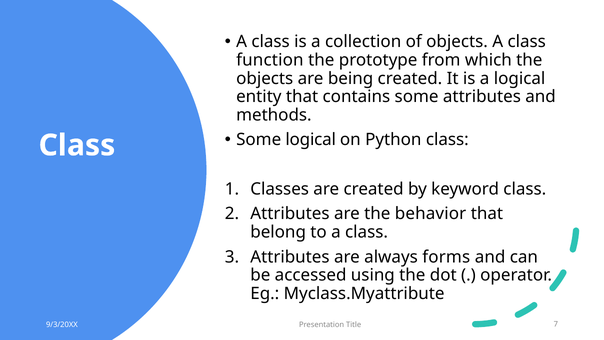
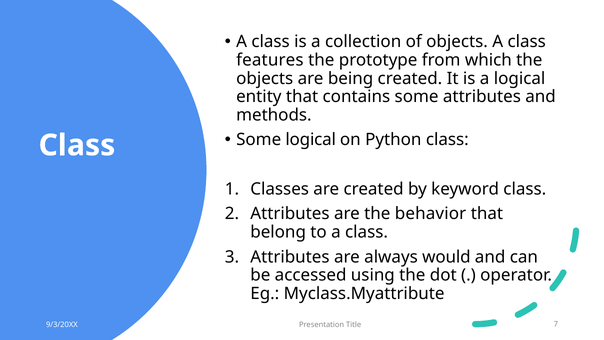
function: function -> features (270, 60)
forms: forms -> would (446, 257)
